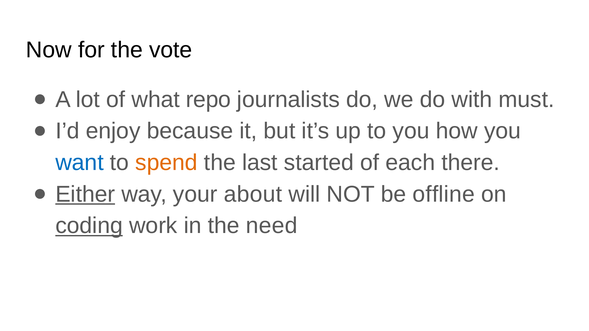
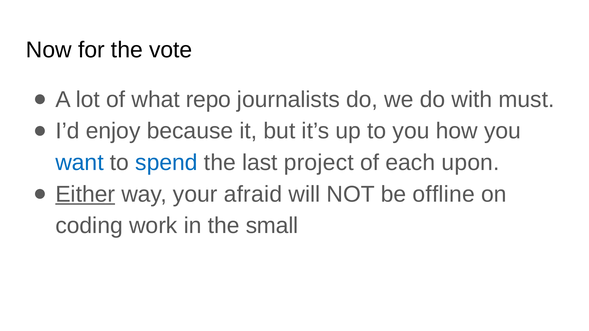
spend colour: orange -> blue (167, 163)
started: started -> project (319, 163)
there: there -> upon (471, 163)
about: about -> afraid (253, 194)
coding underline: present -> none (89, 226)
need: need -> small (272, 226)
